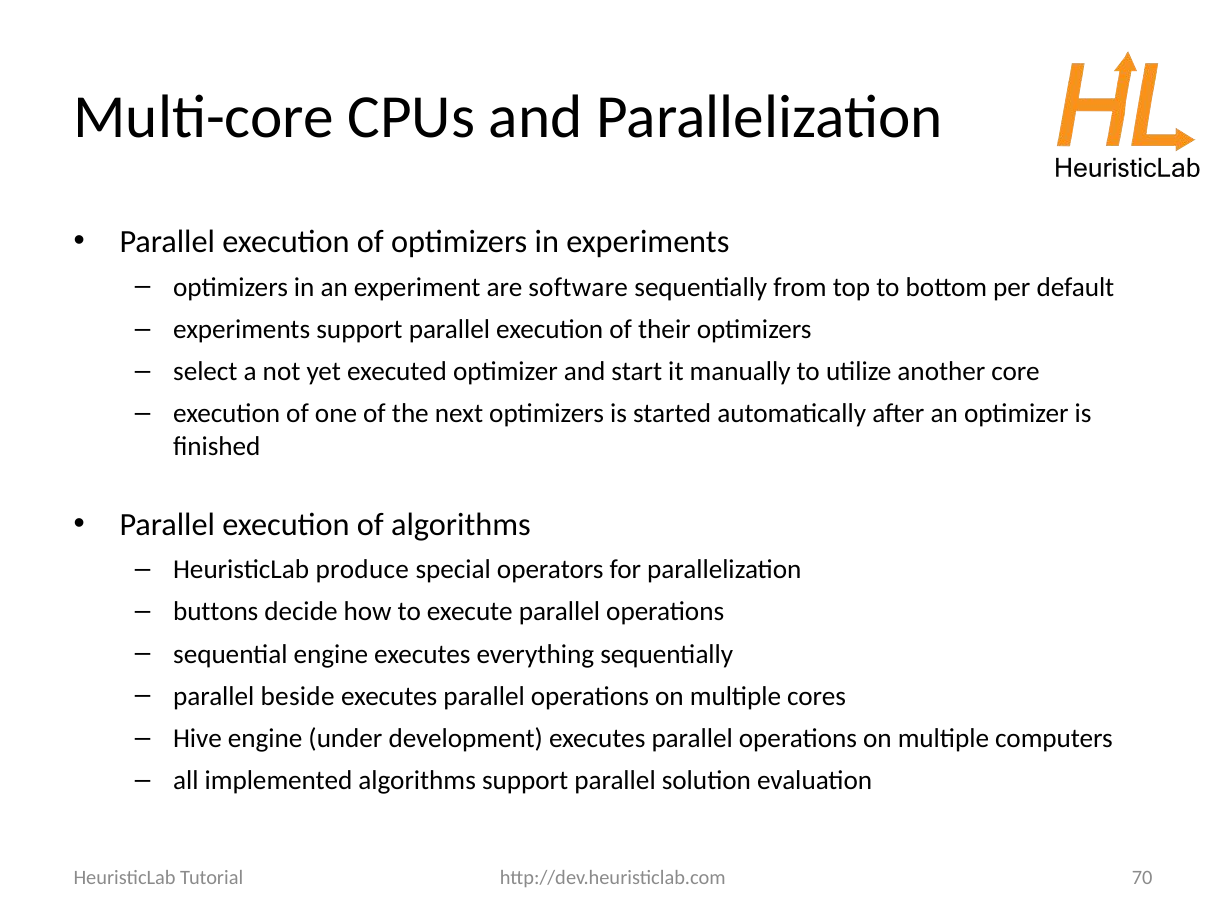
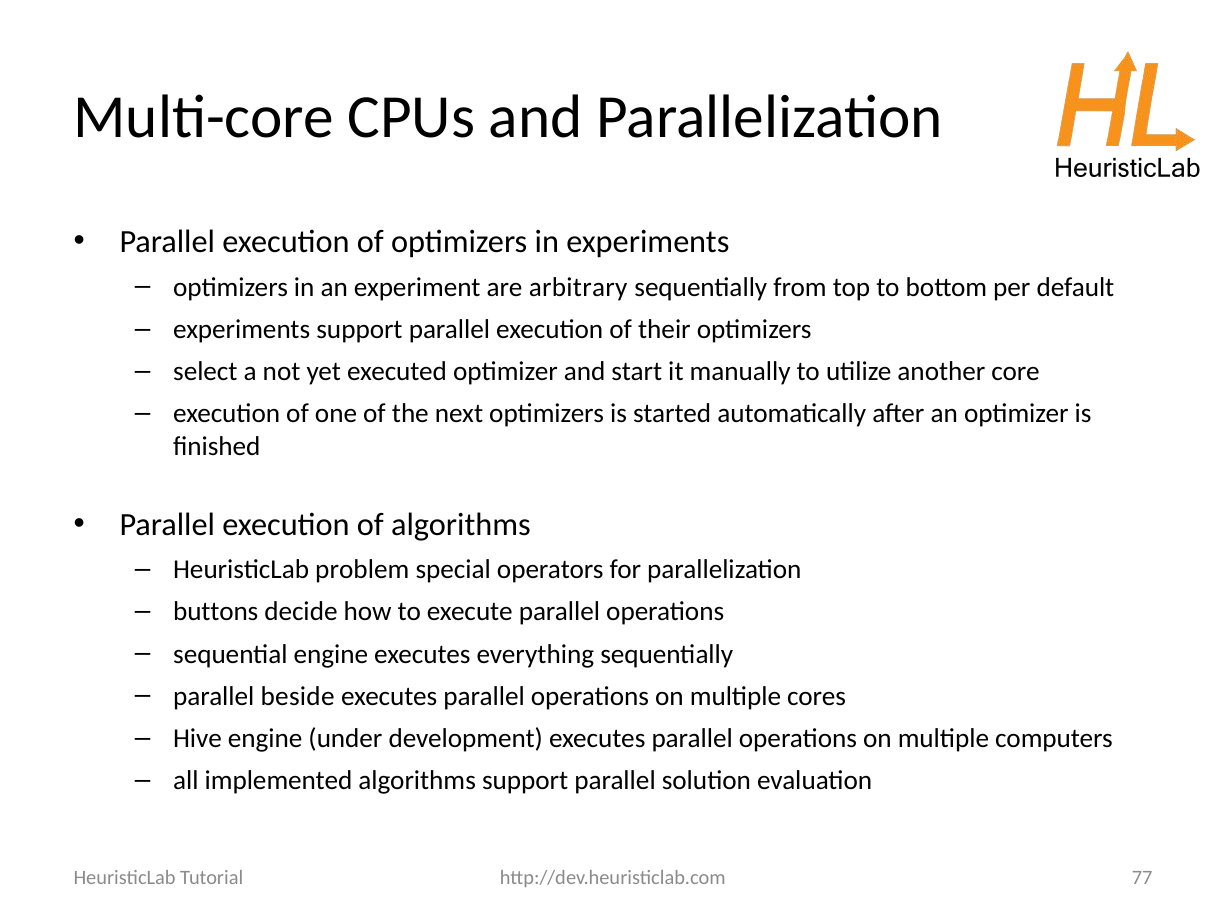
software: software -> arbitrary (578, 287)
produce: produce -> problem (362, 570)
70: 70 -> 77 (1142, 878)
